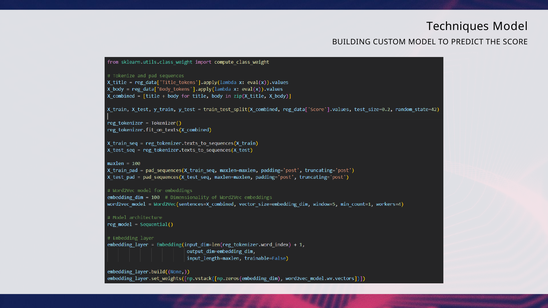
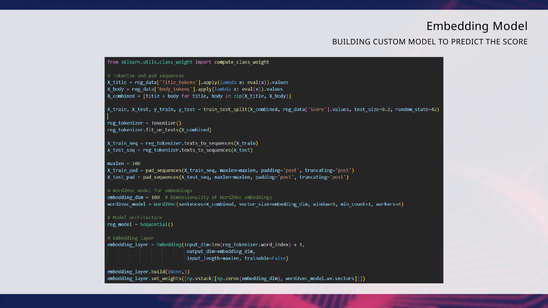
Techniques: Techniques -> Embedding (458, 27)
